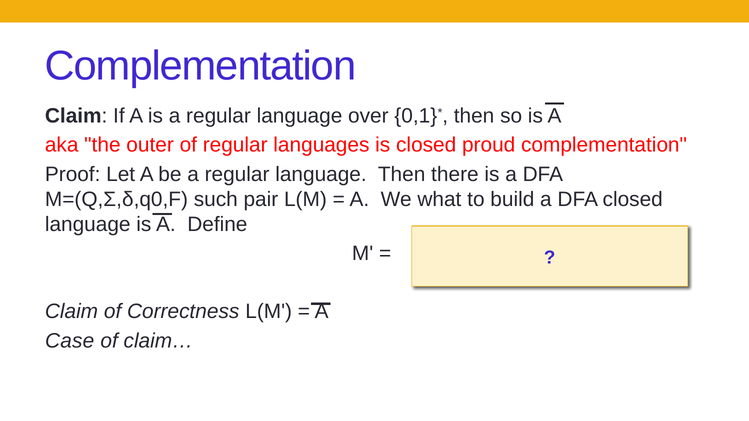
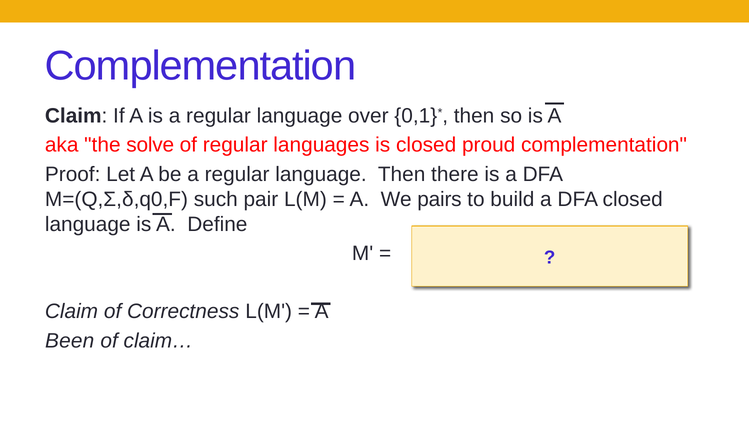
outer: outer -> solve (150, 145)
what: what -> pairs (440, 199)
Case: Case -> Been (70, 341)
